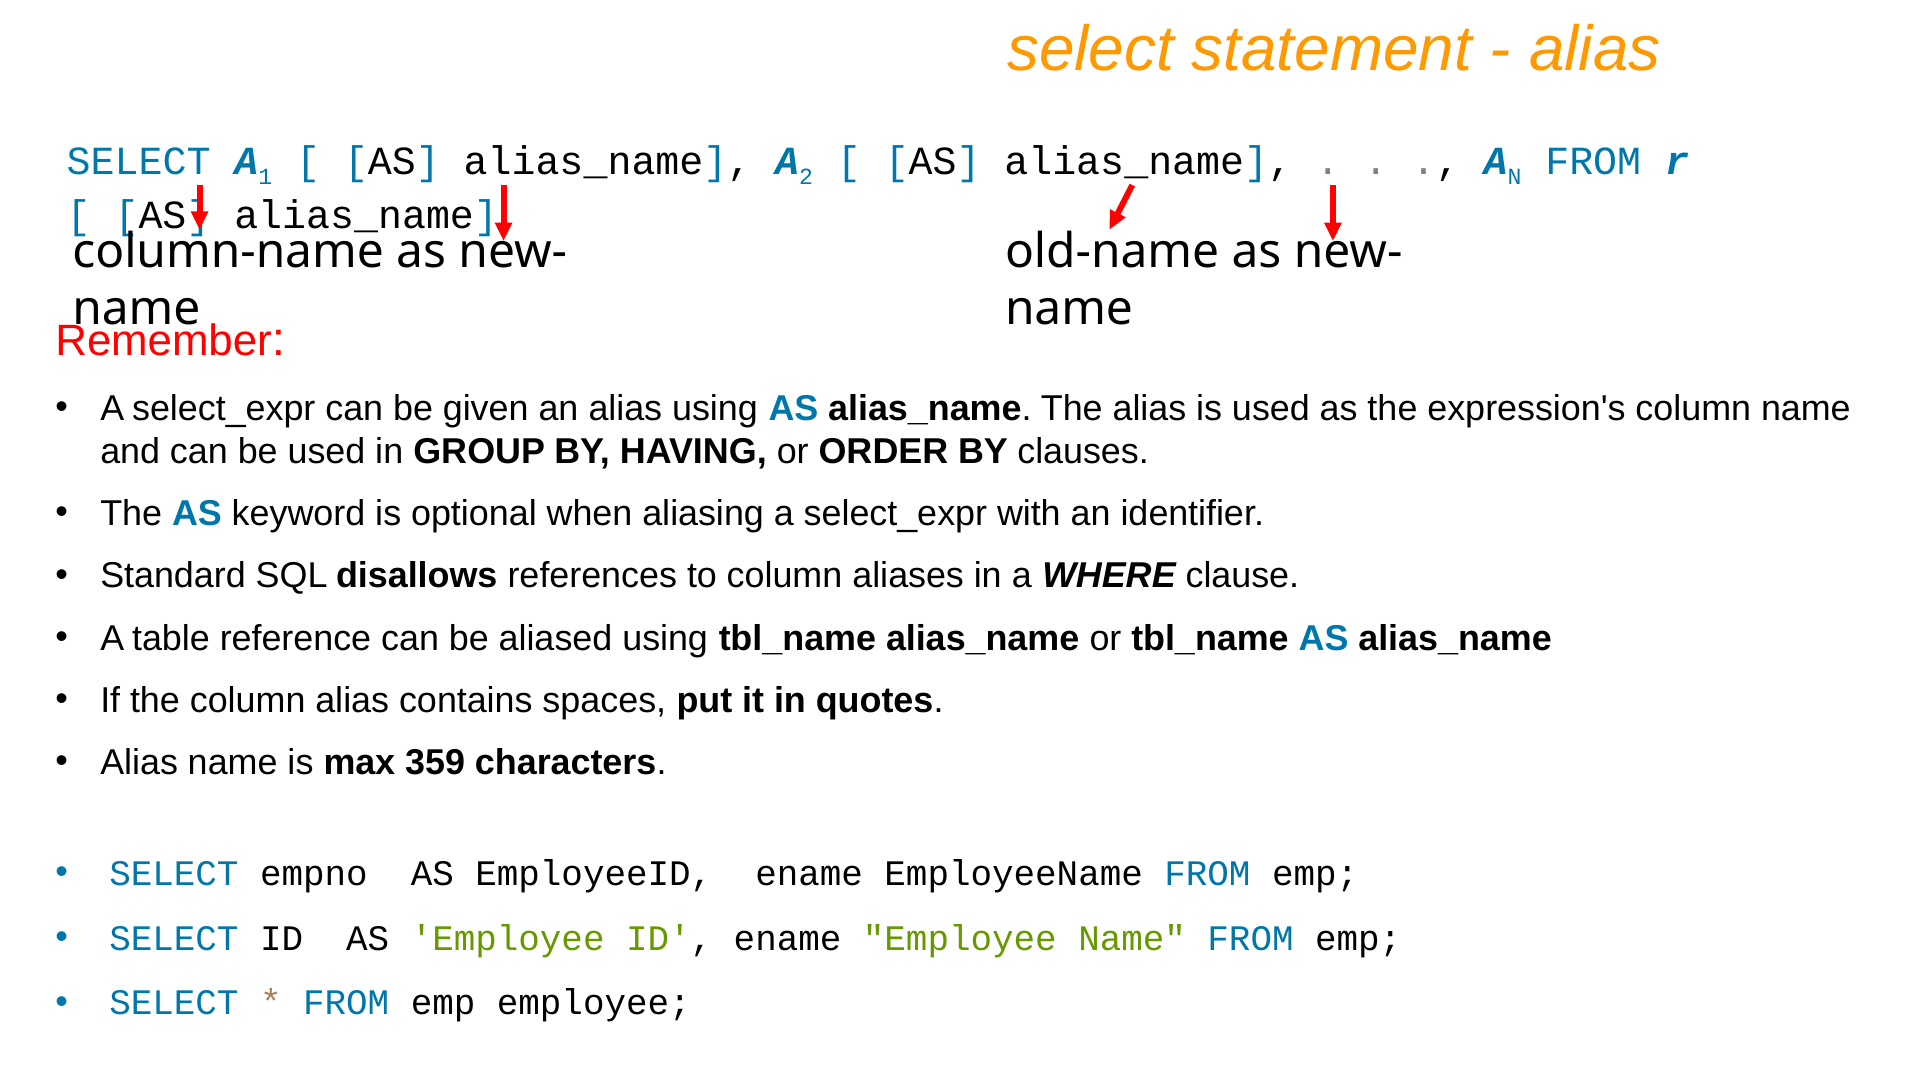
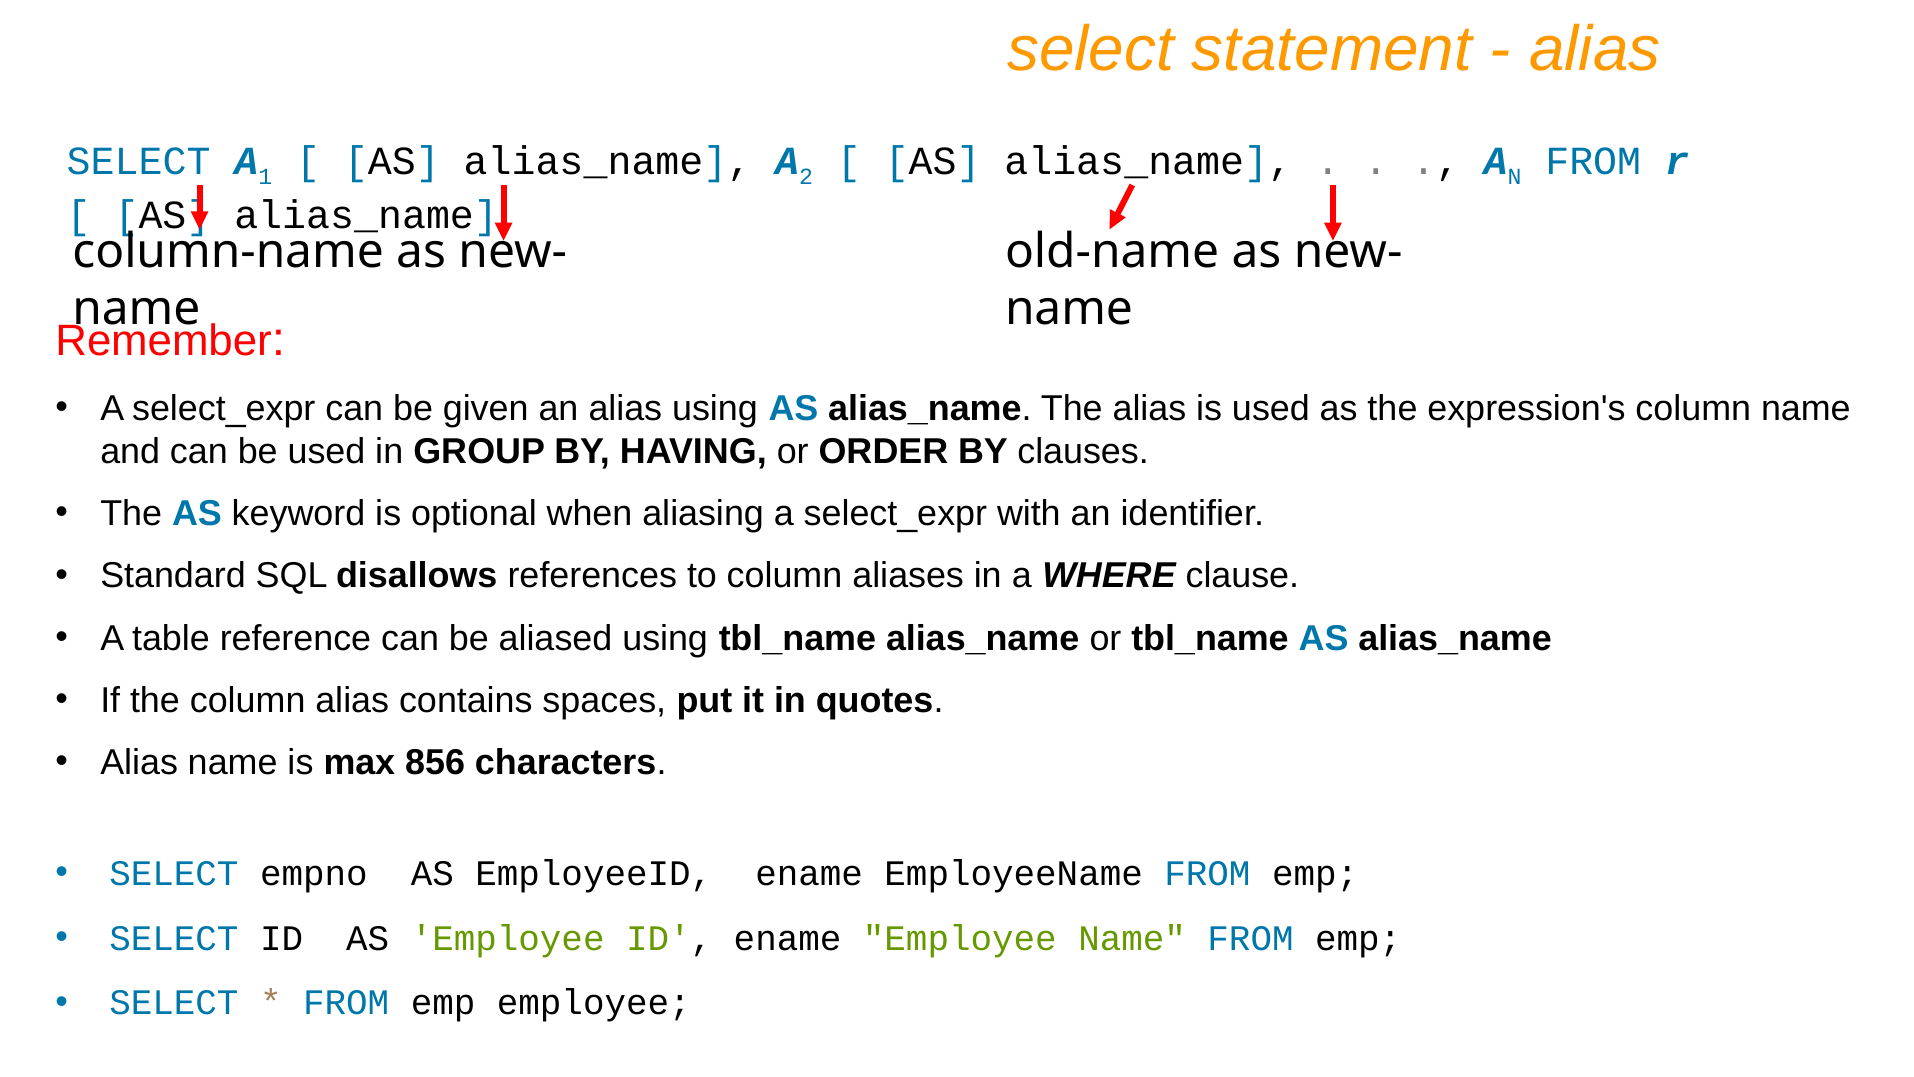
359: 359 -> 856 (435, 762)
